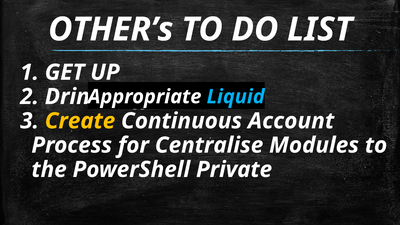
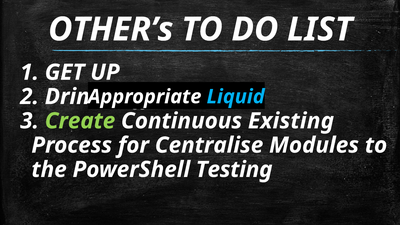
Create colour: yellow -> light green (80, 121)
Account: Account -> Existing (291, 121)
Private: Private -> Testing (234, 170)
